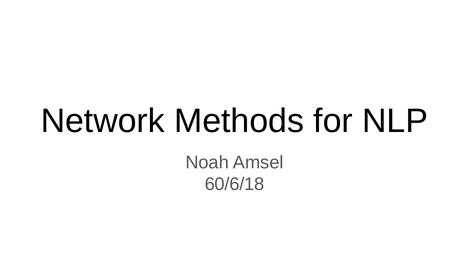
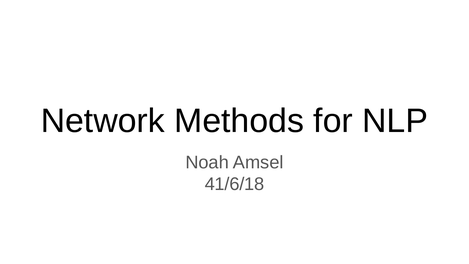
60/6/18: 60/6/18 -> 41/6/18 (235, 184)
